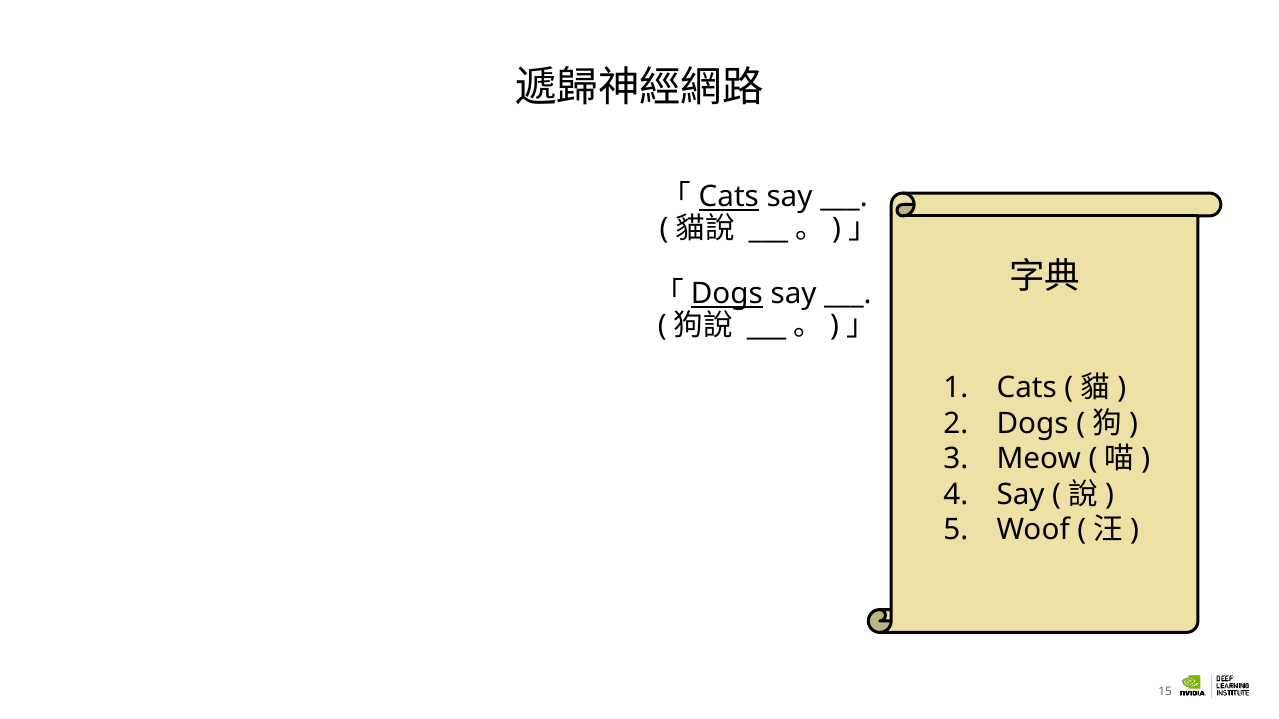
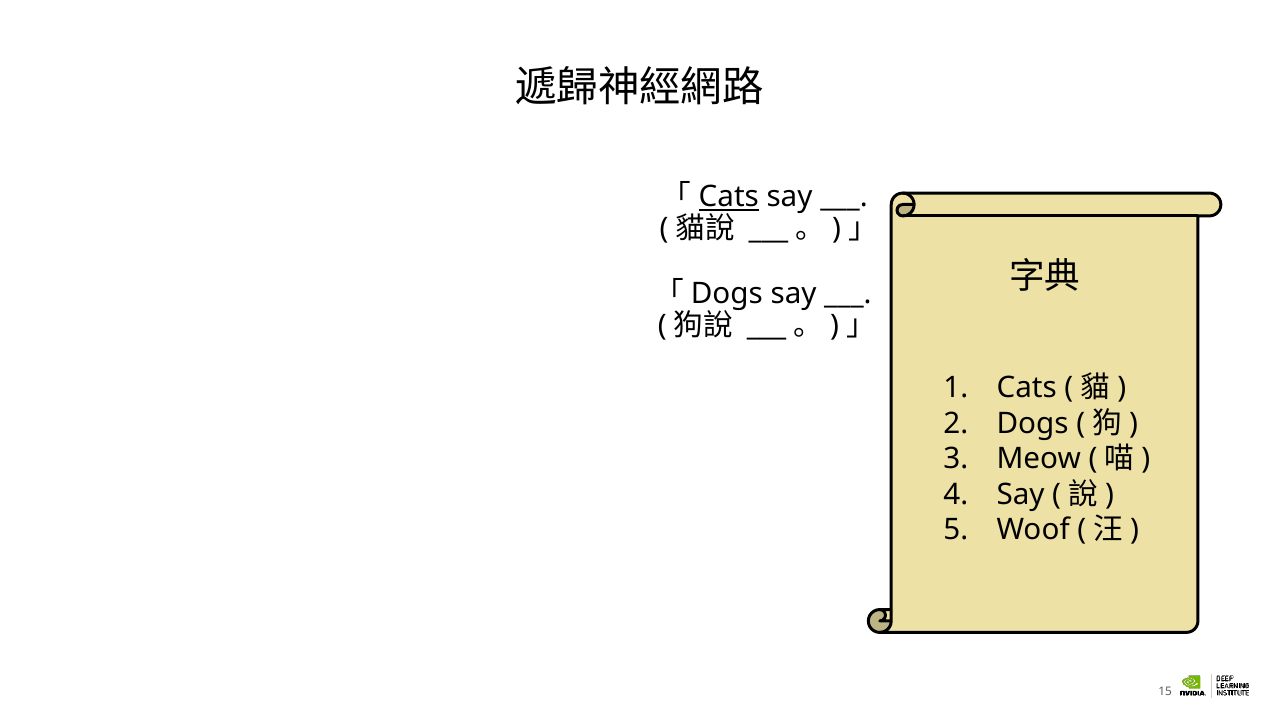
Dogs underline: present -> none (727, 294)
